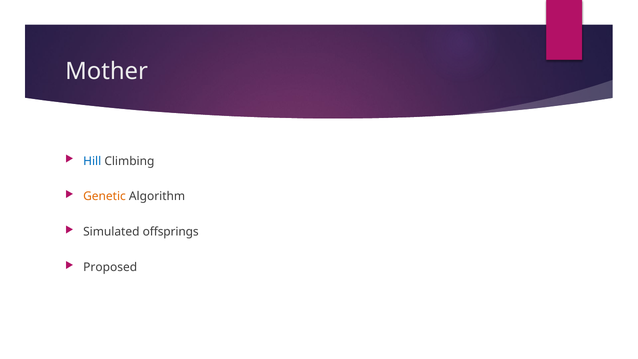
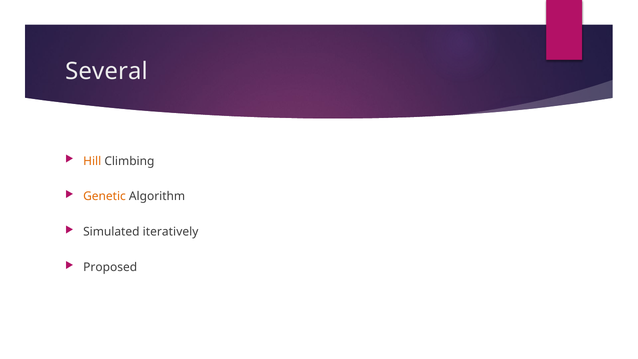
Mother: Mother -> Several (106, 71)
Hill colour: blue -> orange (92, 161)
offsprings: offsprings -> iteratively (171, 232)
